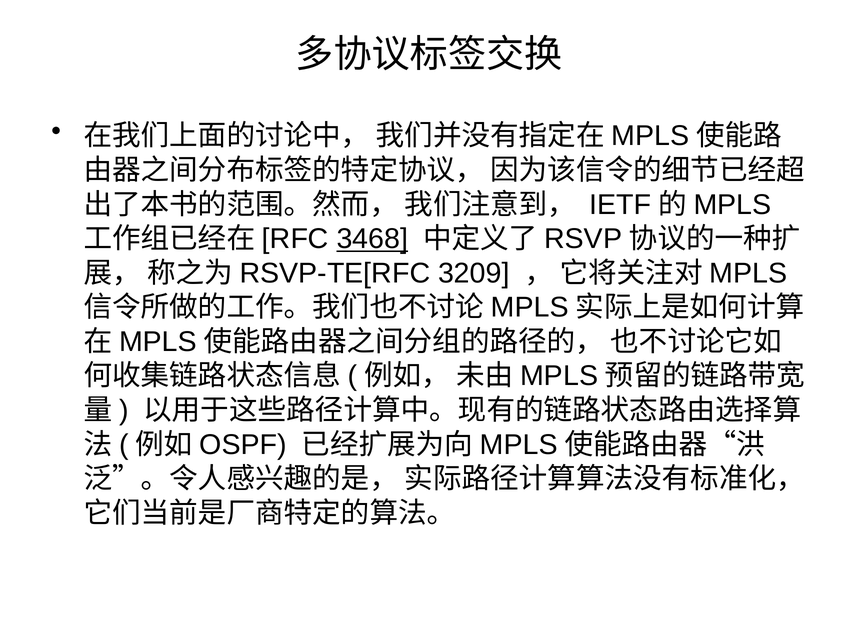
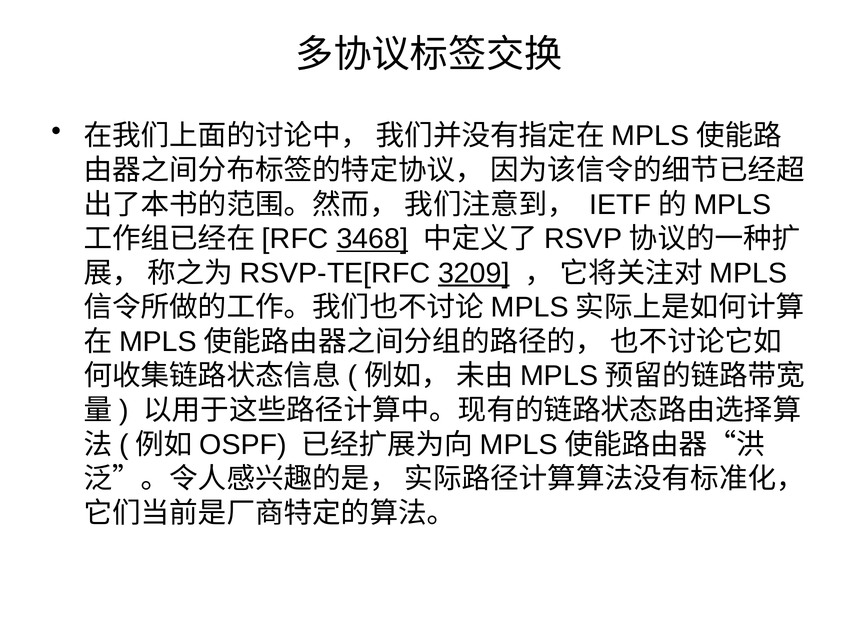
3209 underline: none -> present (474, 273)
